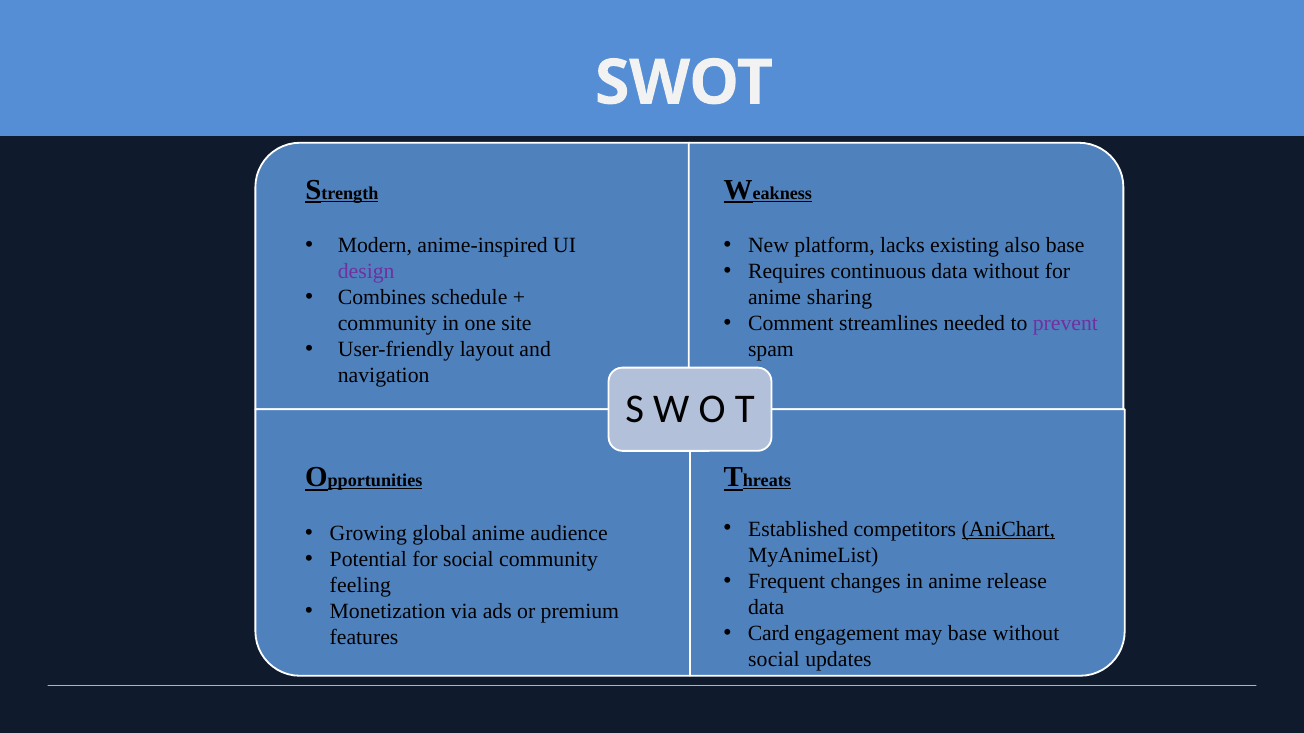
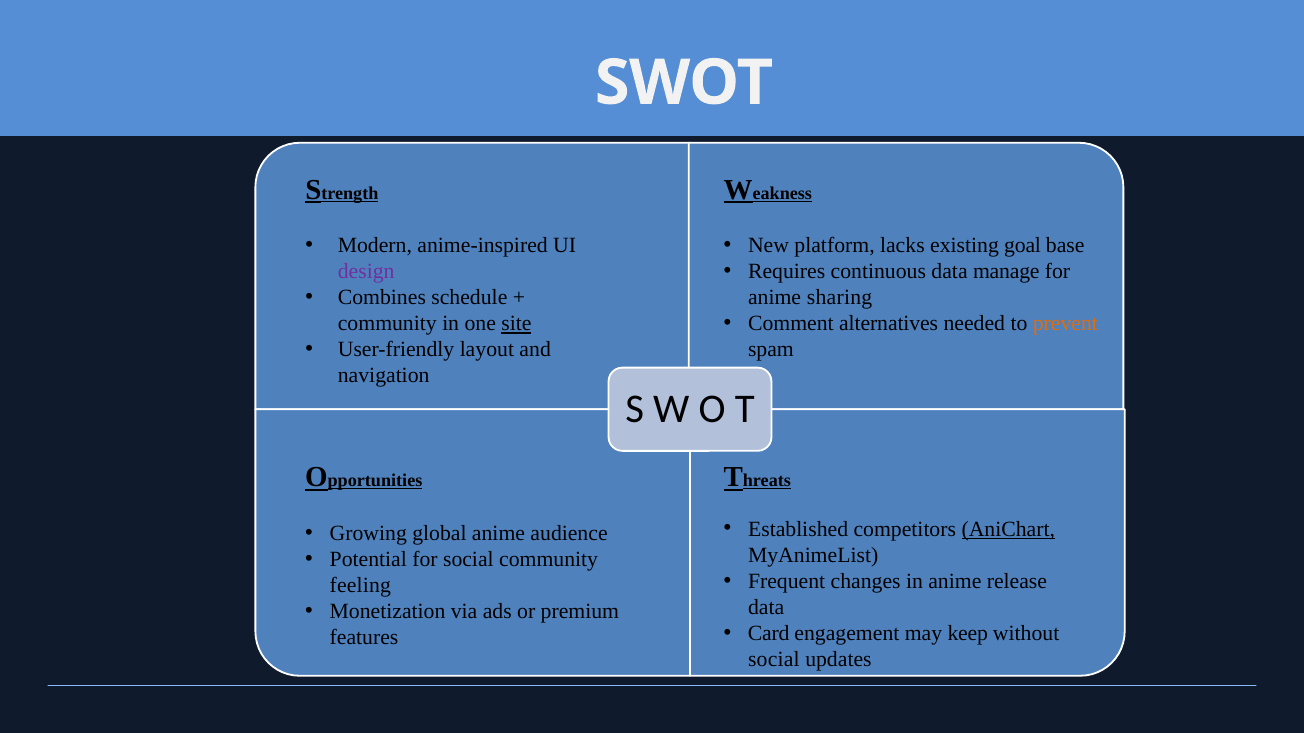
also: also -> goal (1023, 246)
data without: without -> manage (1006, 272)
streamlines: streamlines -> alternatives (889, 324)
prevent colour: purple -> orange (1065, 324)
site underline: none -> present (516, 324)
may base: base -> keep (968, 634)
